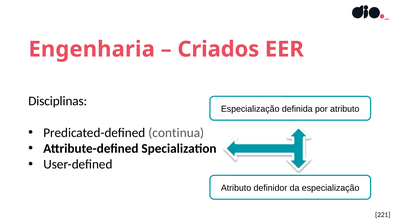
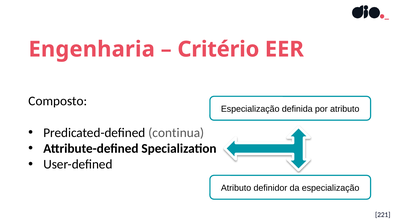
Criados: Criados -> Critério (218, 49)
Disciplinas: Disciplinas -> Composto (58, 101)
